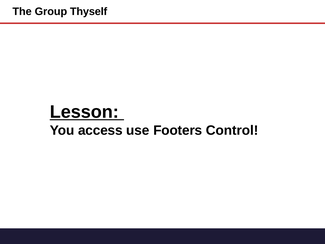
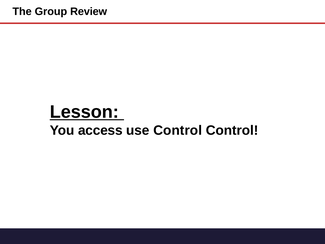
Thyself: Thyself -> Review (89, 12)
use Footers: Footers -> Control (178, 130)
